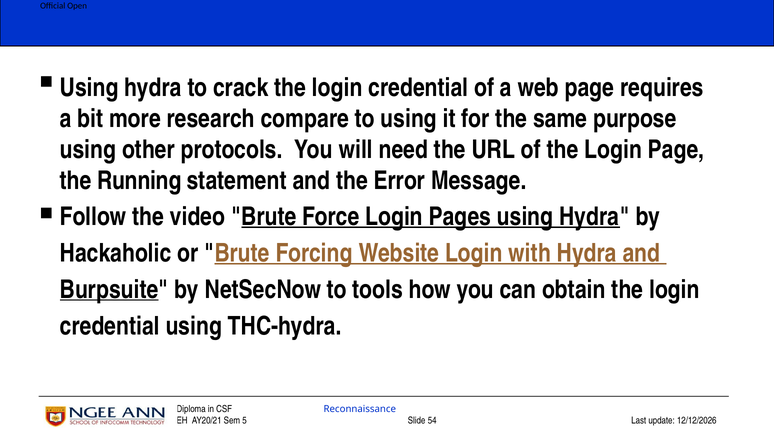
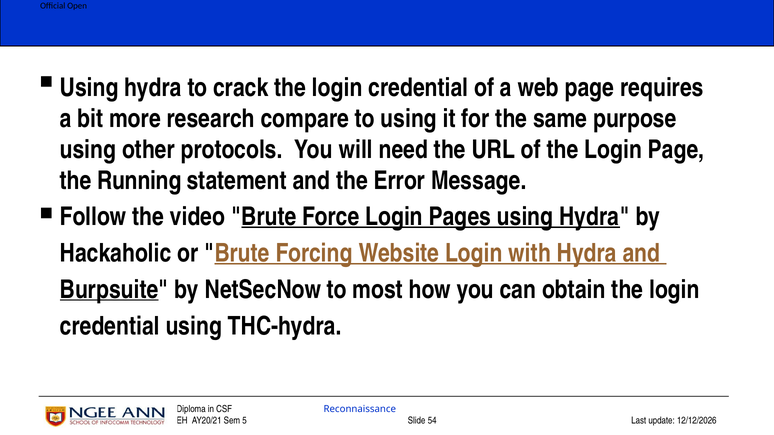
tools: tools -> most (378, 290)
